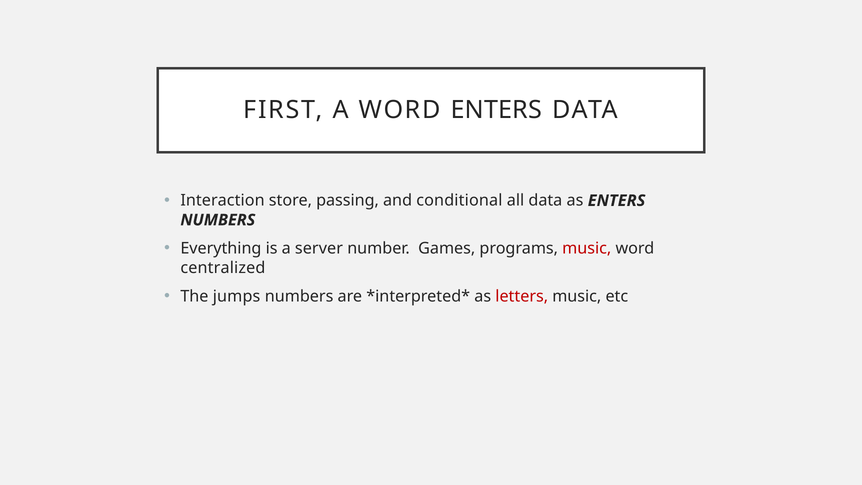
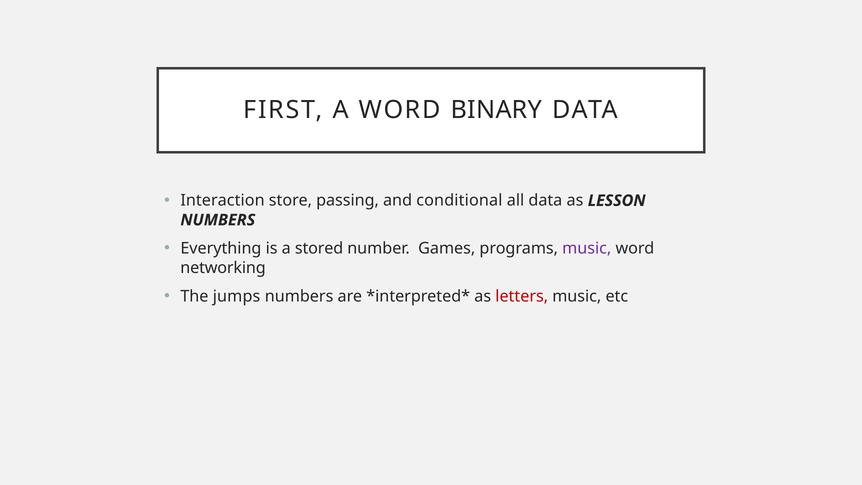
WORD ENTERS: ENTERS -> BINARY (496, 110)
as ENTERS: ENTERS -> LESSON (617, 201)
server: server -> stored (319, 248)
music colour: red -> purple (587, 248)
centralized: centralized -> networking (223, 268)
